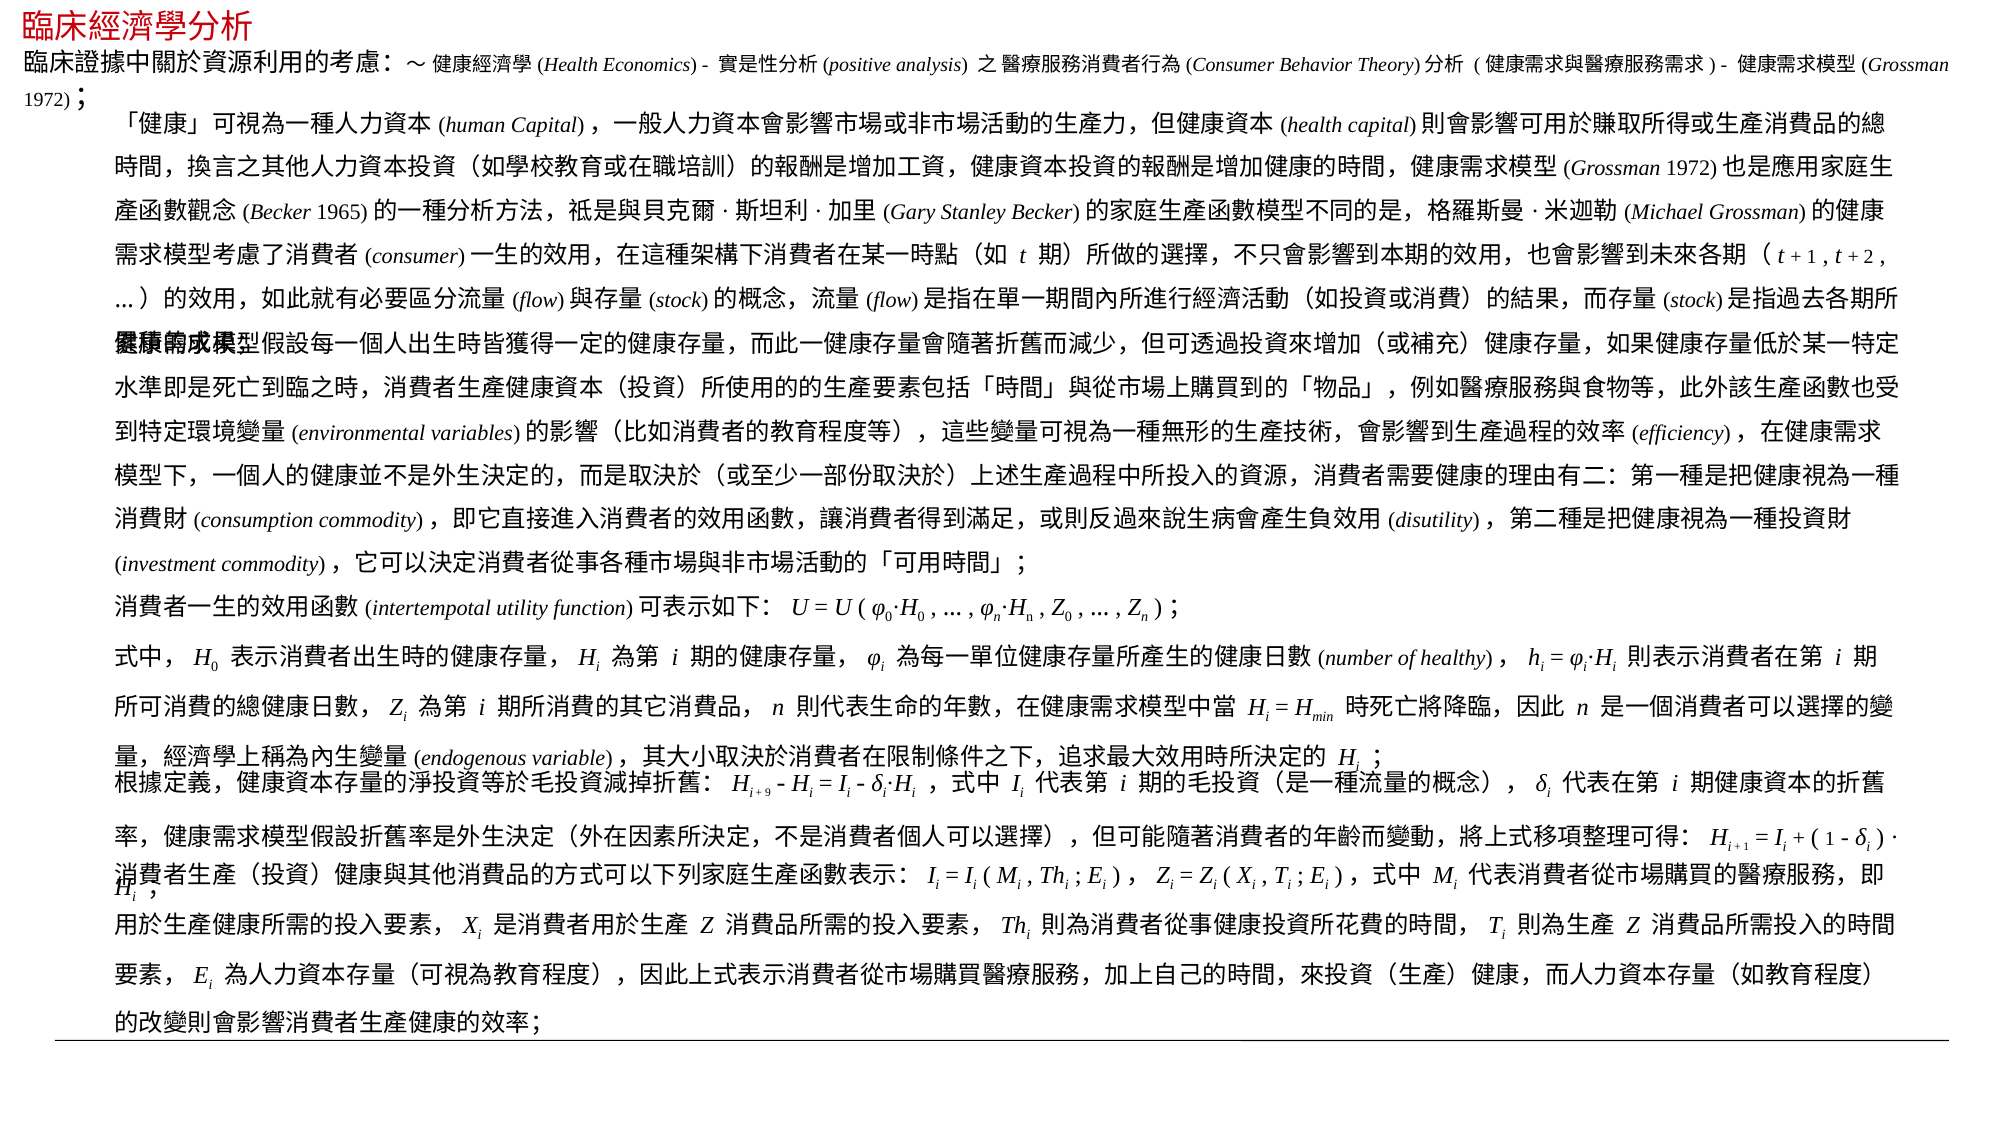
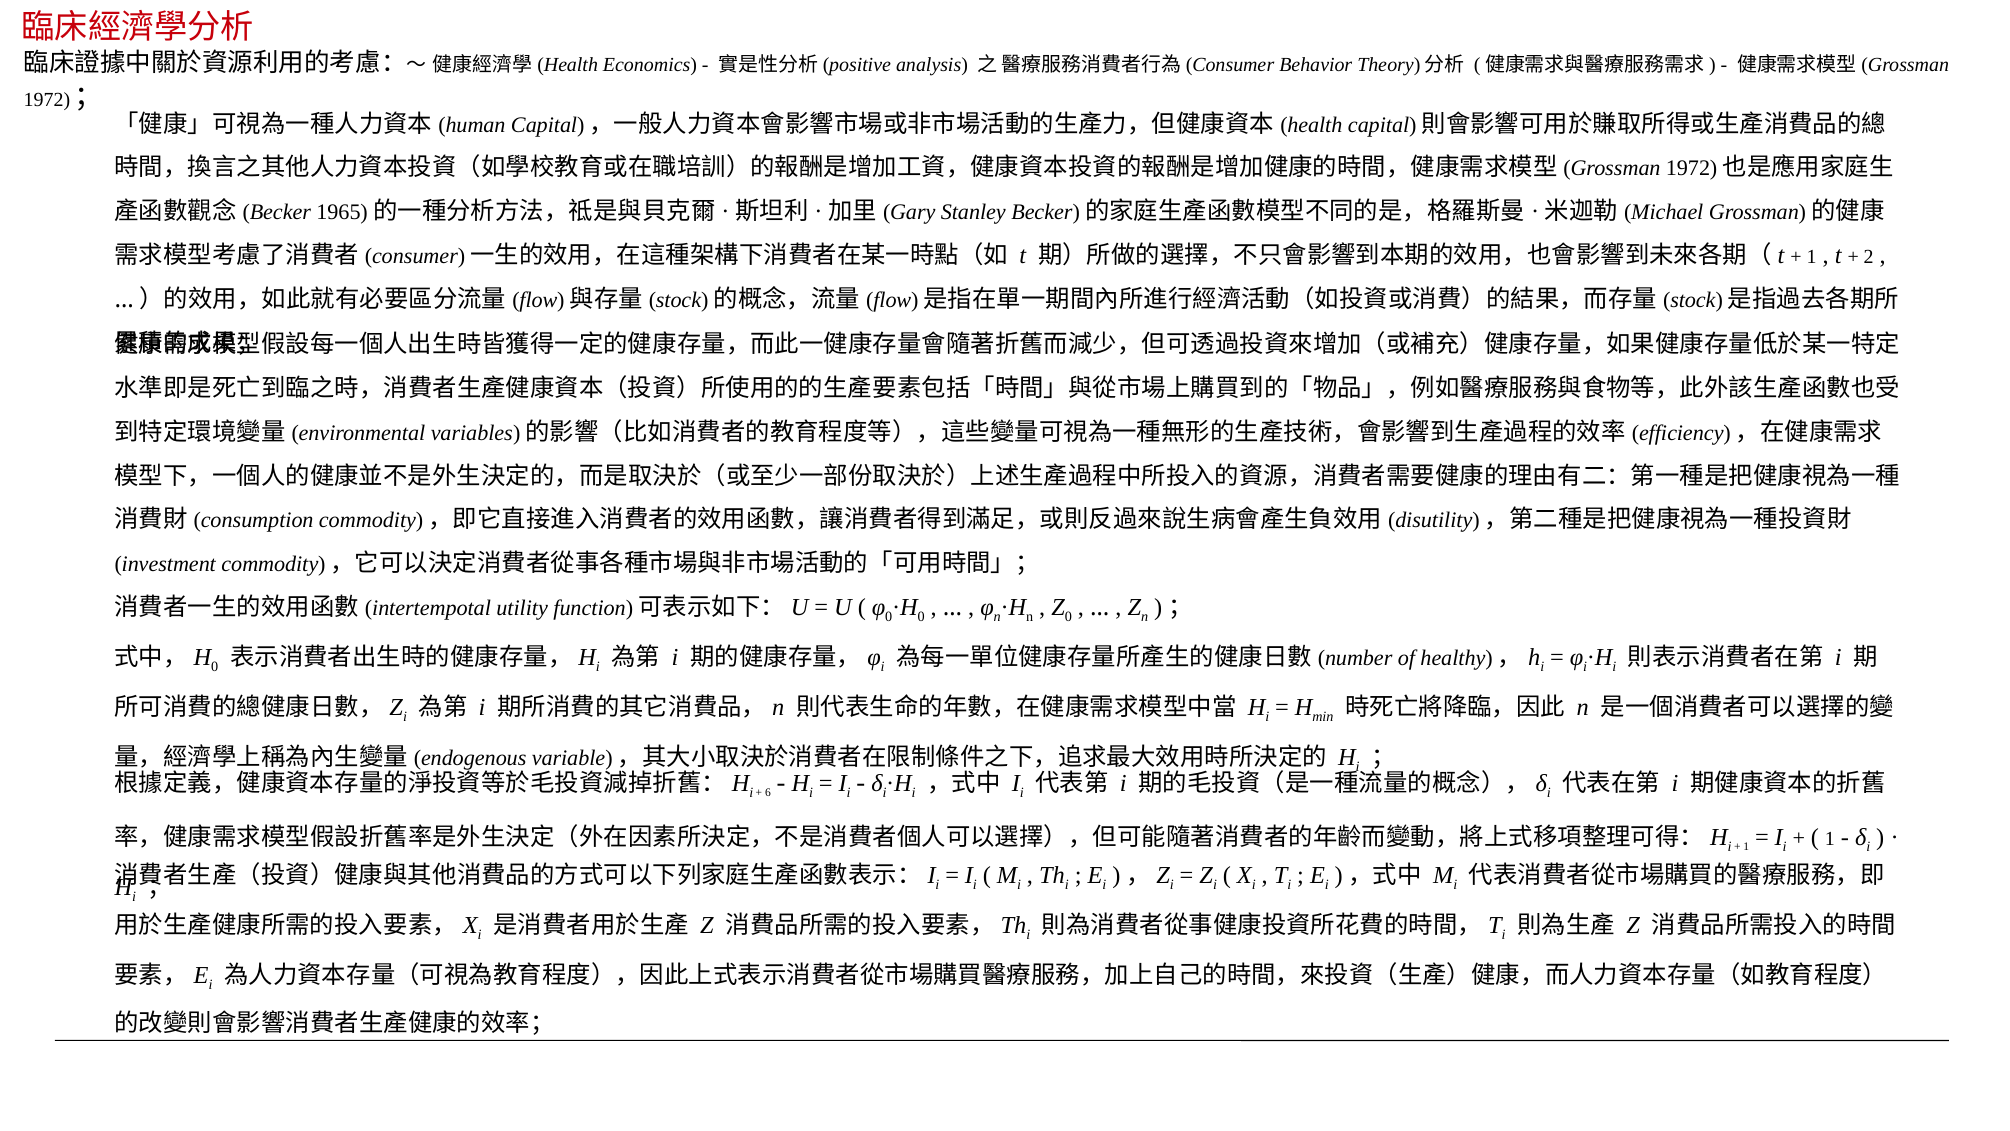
9: 9 -> 6 (768, 793)
